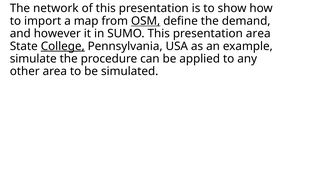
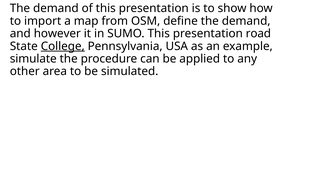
network: network -> demand (56, 8)
OSM underline: present -> none (146, 21)
presentation area: area -> road (258, 34)
